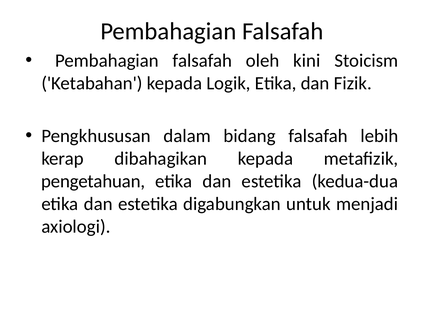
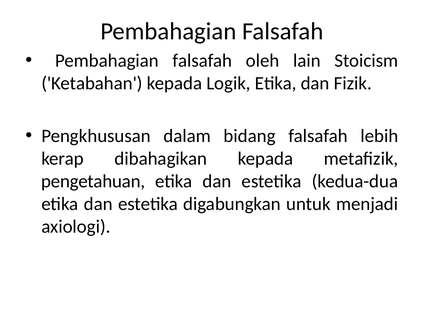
kini: kini -> lain (307, 61)
